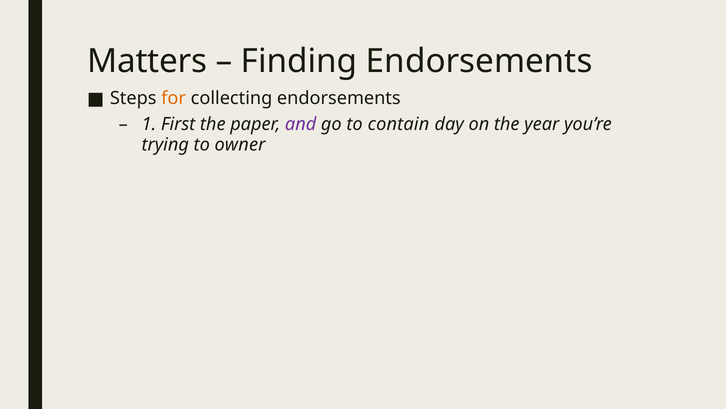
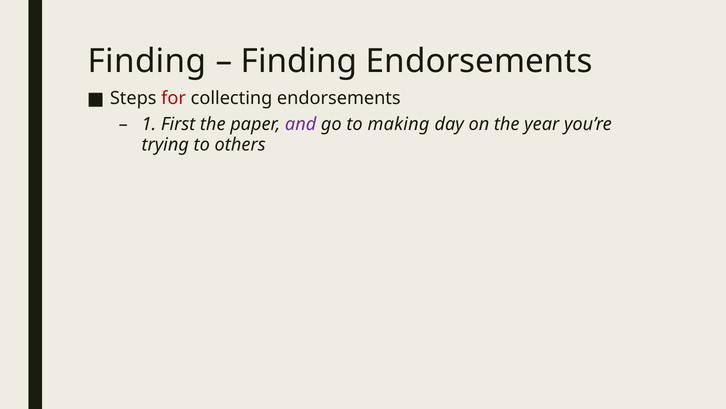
Matters: Matters -> Finding (147, 61)
for colour: orange -> red (174, 98)
contain: contain -> making (399, 124)
owner: owner -> others (240, 144)
